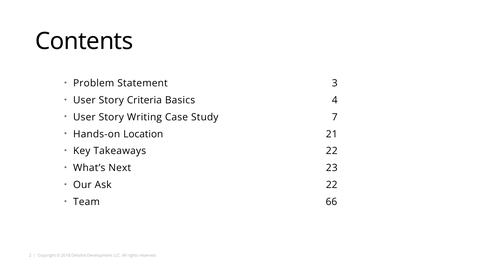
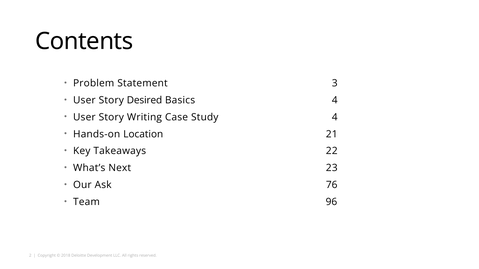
Criteria: Criteria -> Desired (144, 100)
Study 7: 7 -> 4 (335, 117)
Ask 22: 22 -> 76 (332, 185)
66: 66 -> 96 (331, 202)
